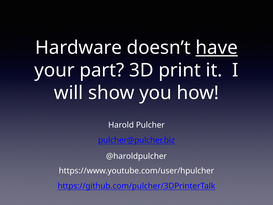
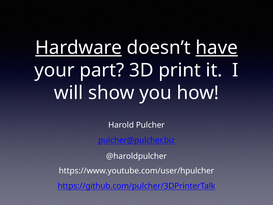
Hardware underline: none -> present (79, 48)
